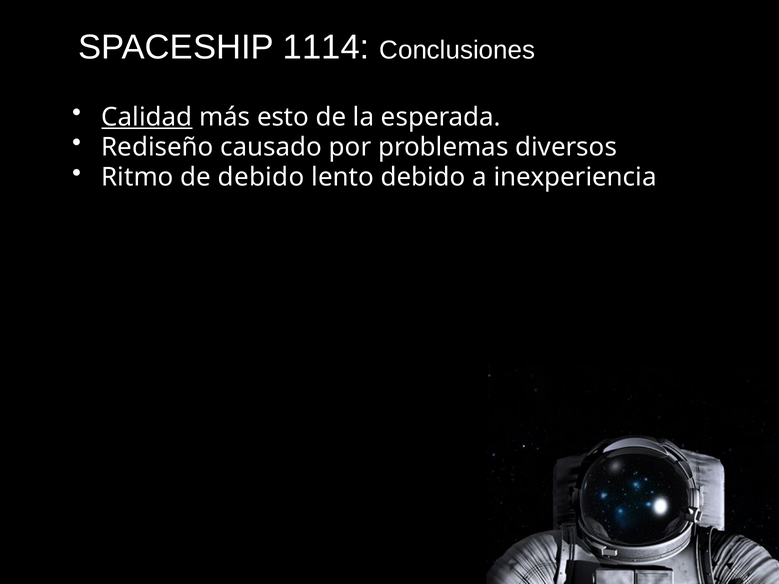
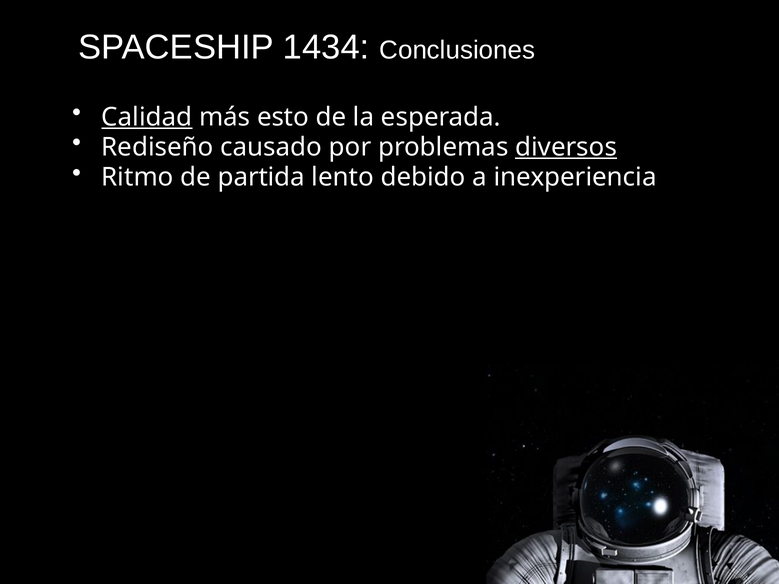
1114: 1114 -> 1434 (326, 47)
diversos underline: none -> present (566, 147)
de debido: debido -> partida (261, 177)
